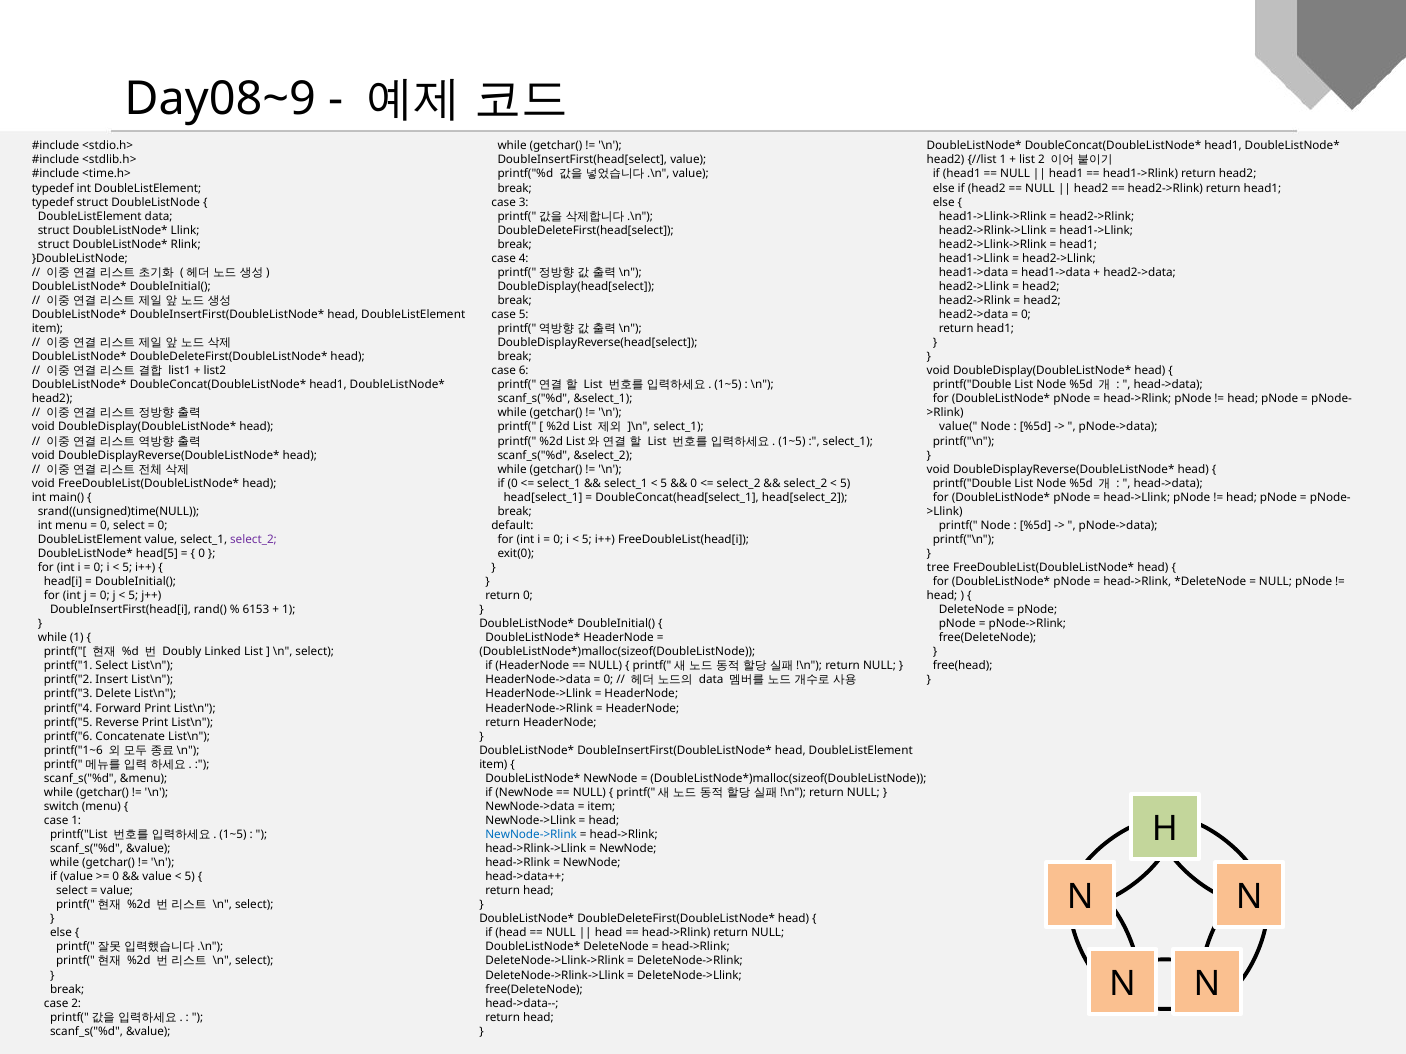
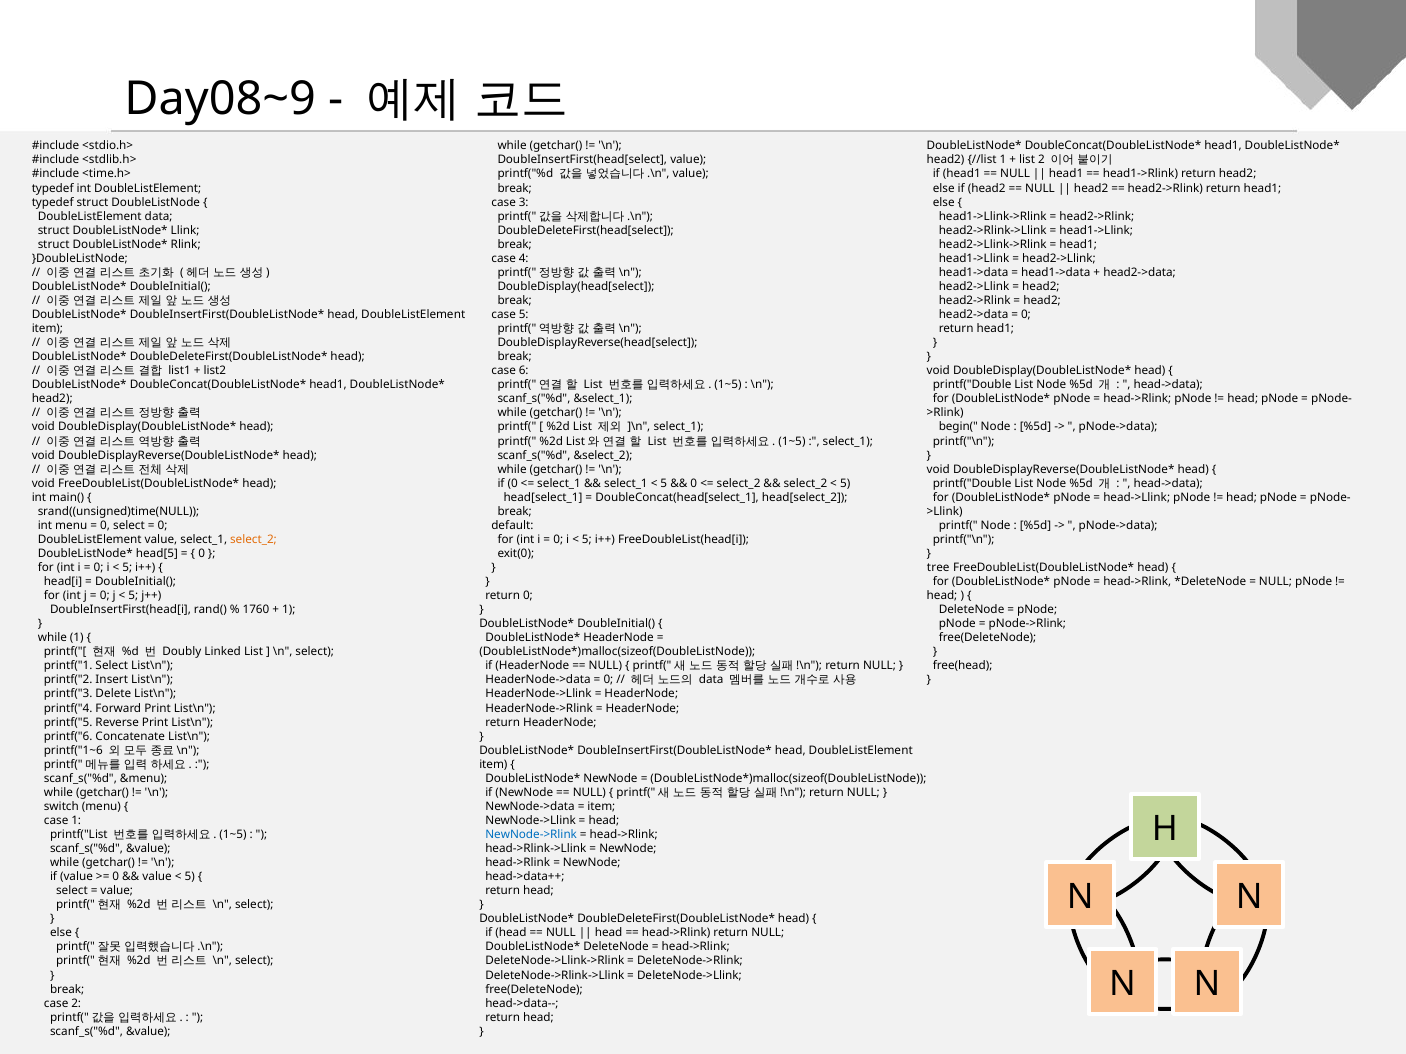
value(: value( -> begin( (958, 427)
select_2 colour: purple -> orange (253, 540)
6153: 6153 -> 1760 (256, 610)
